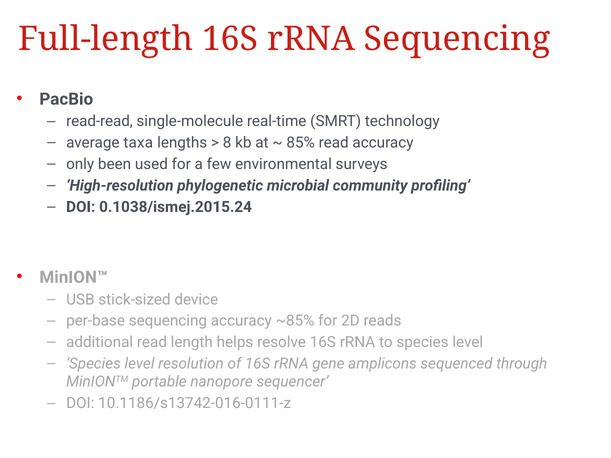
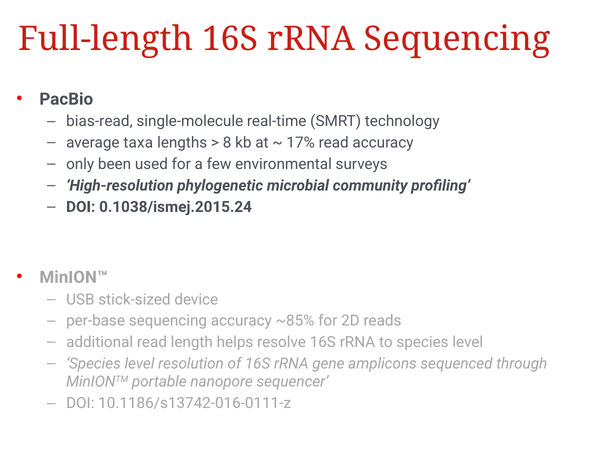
read-read: read-read -> bias-read (99, 121)
85%: 85% -> 17% (301, 143)
